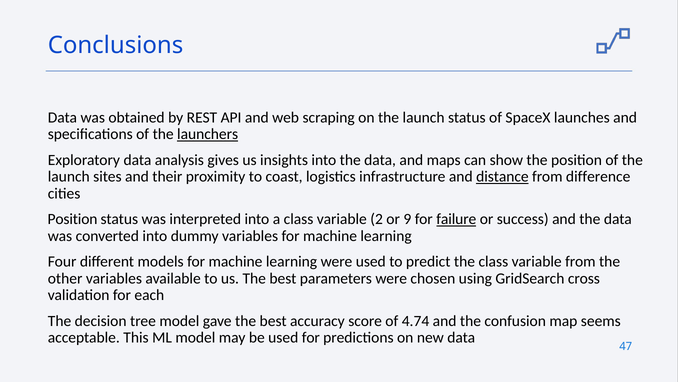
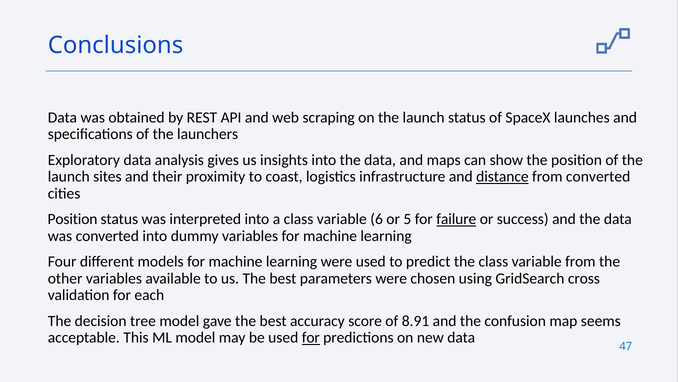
launchers underline: present -> none (208, 134)
from difference: difference -> converted (598, 176)
2: 2 -> 6 (377, 219)
9: 9 -> 5 (407, 219)
4.74: 4.74 -> 8.91 (415, 320)
for underline: none -> present (311, 337)
